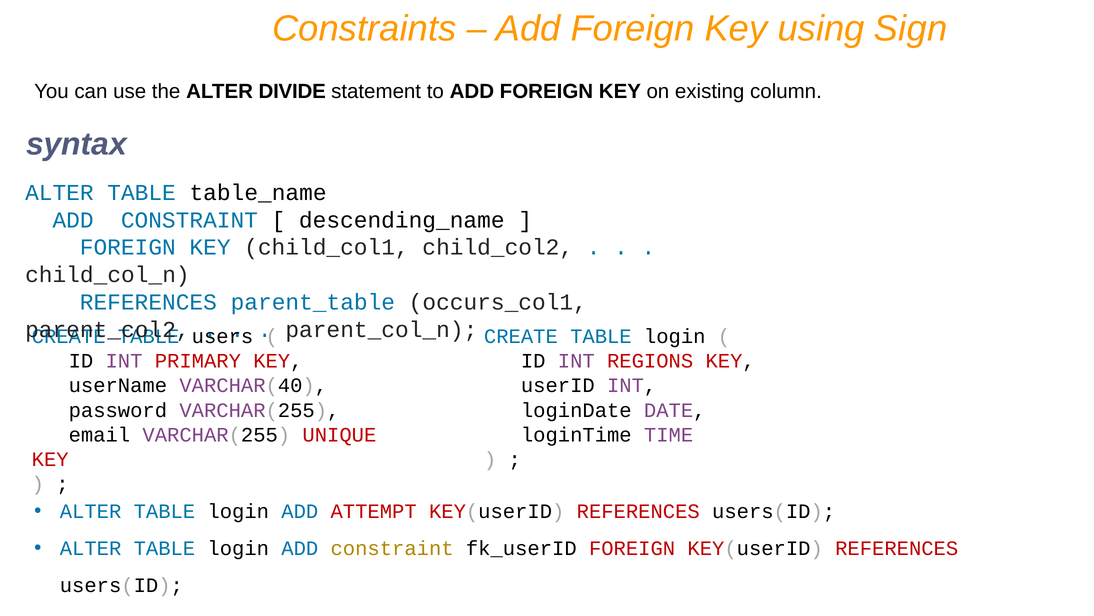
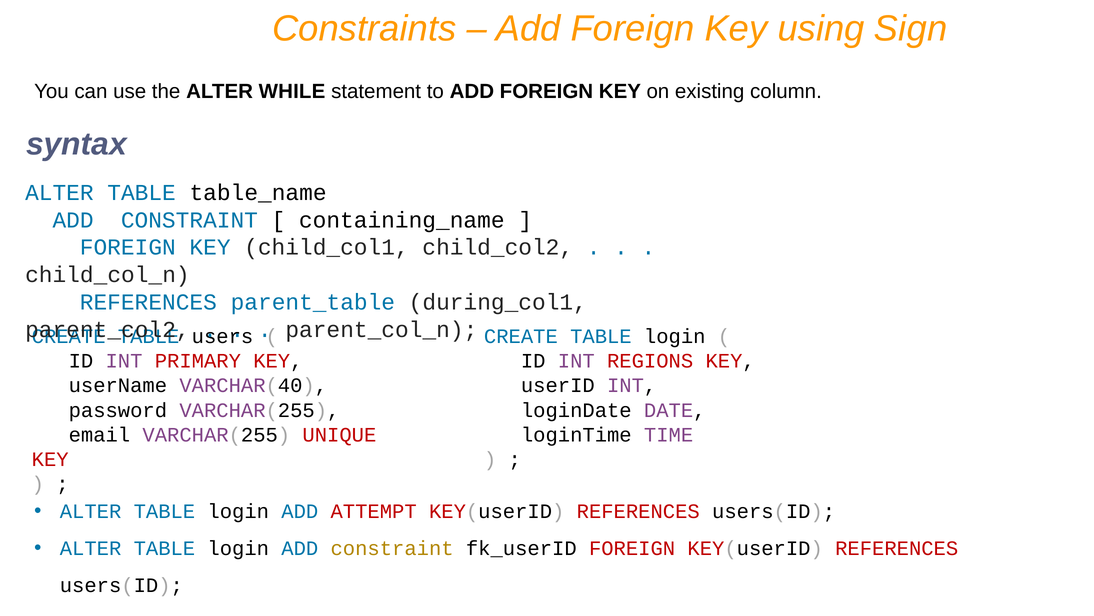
DIVIDE: DIVIDE -> WHILE (292, 91)
descending_name: descending_name -> containing_name (402, 220)
occurs_col1: occurs_col1 -> during_col1 (498, 302)
